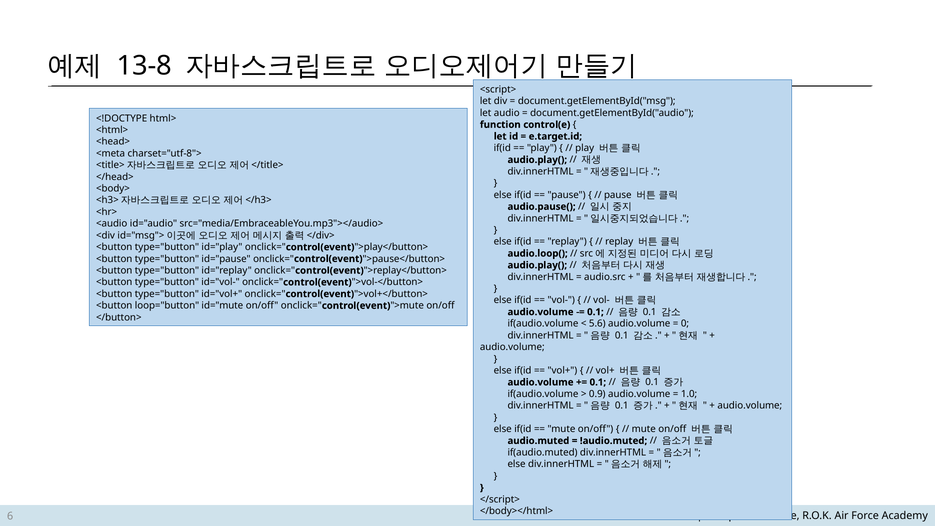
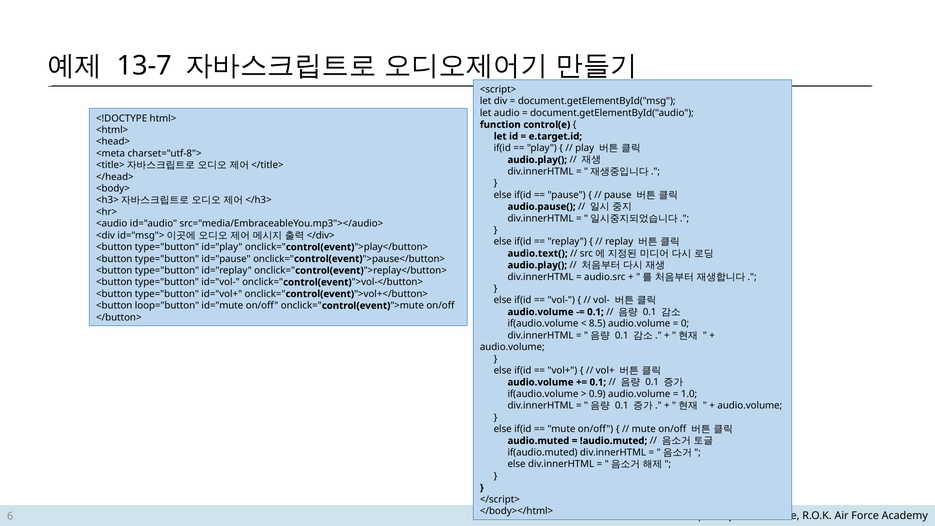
13-8: 13-8 -> 13-7 (144, 66)
audio.loop(: audio.loop( -> audio.text( (538, 253)
5.6: 5.6 -> 8.5 (597, 324)
